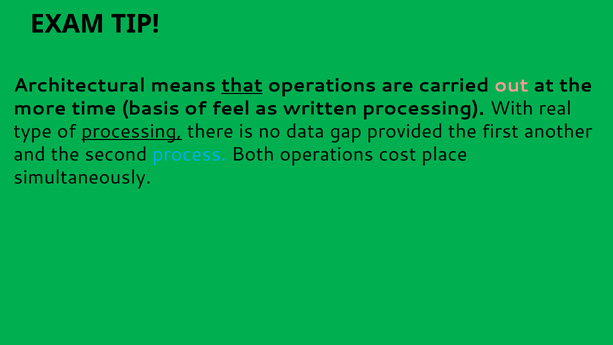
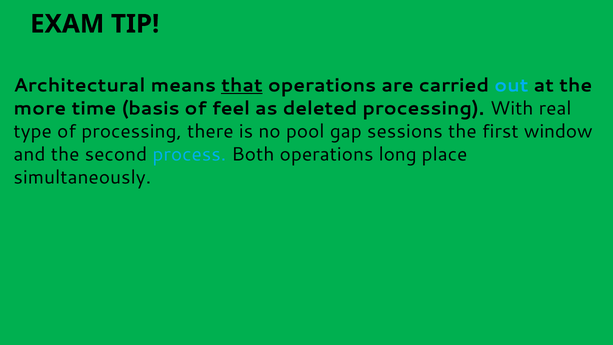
out colour: pink -> light blue (511, 85)
written: written -> deleted (320, 108)
processing underline: present -> none (132, 131)
data: data -> pool (305, 131)
provided: provided -> sessions (405, 131)
another: another -> window (558, 131)
cost: cost -> long (398, 154)
